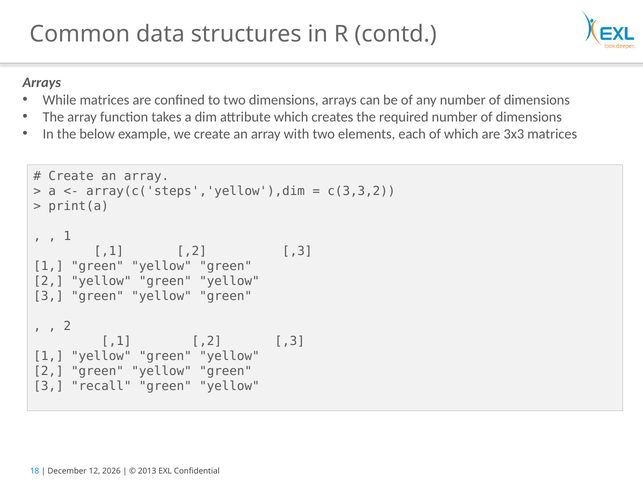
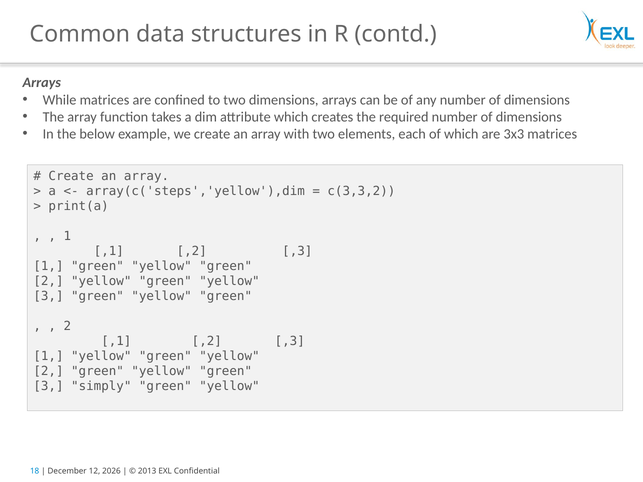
recall: recall -> simply (101, 386)
